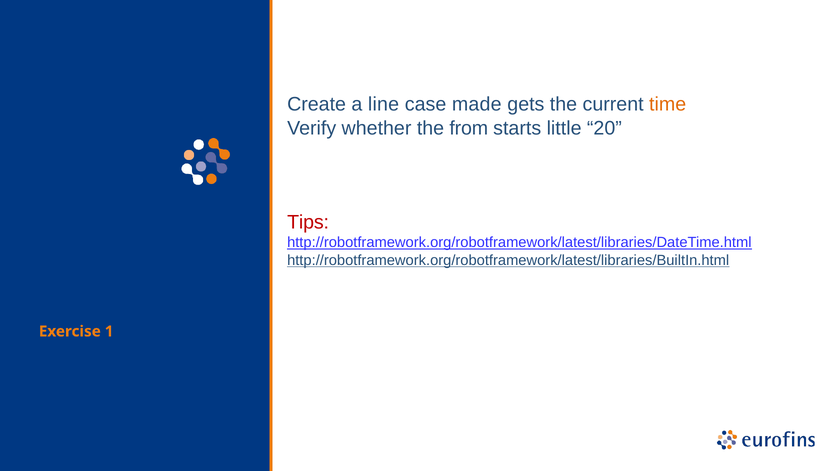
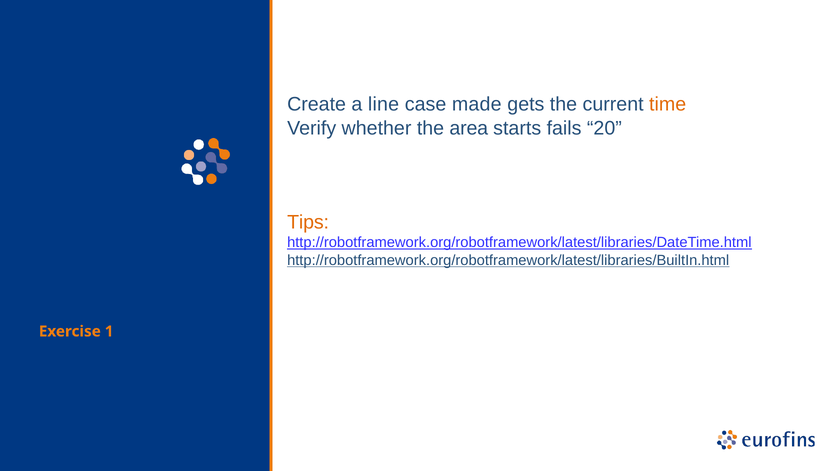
from: from -> area (469, 128)
little: little -> fails (564, 128)
Tips colour: red -> orange (308, 222)
